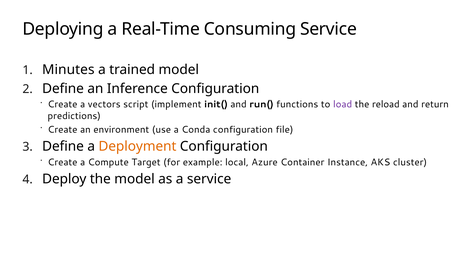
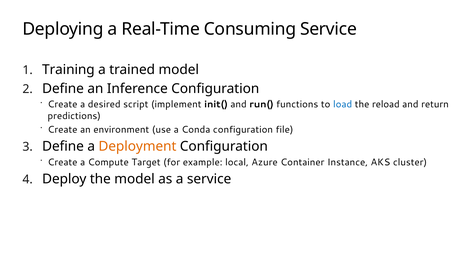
Minutes: Minutes -> Training (68, 70)
vectors: vectors -> desired (104, 104)
load colour: purple -> blue (343, 104)
